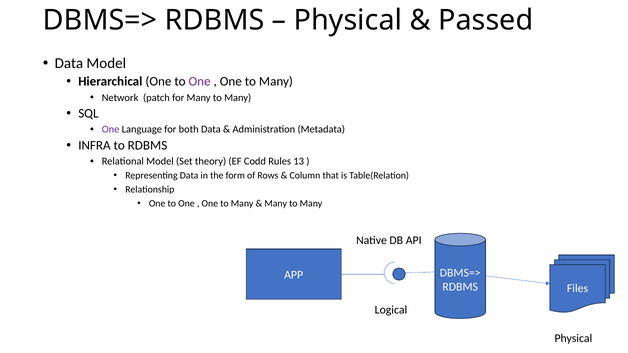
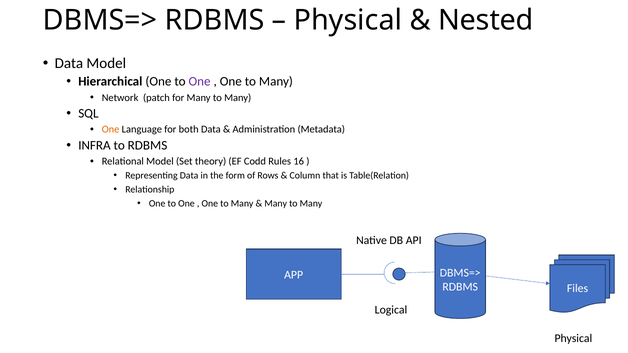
Passed: Passed -> Nested (486, 20)
One colour: purple -> orange (111, 130)
13: 13 -> 16 (299, 162)
